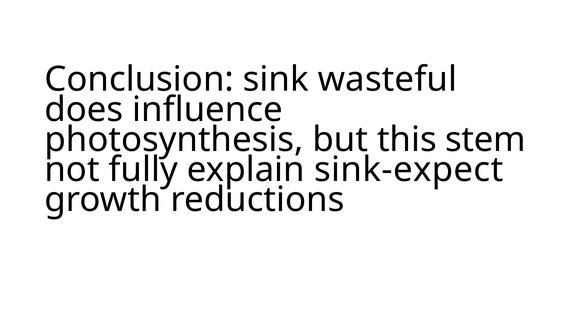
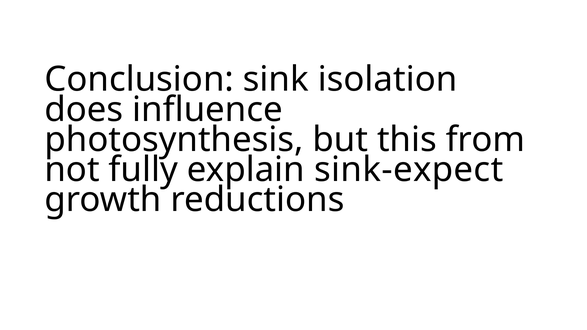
wasteful: wasteful -> isolation (388, 79)
stem: stem -> from (485, 140)
